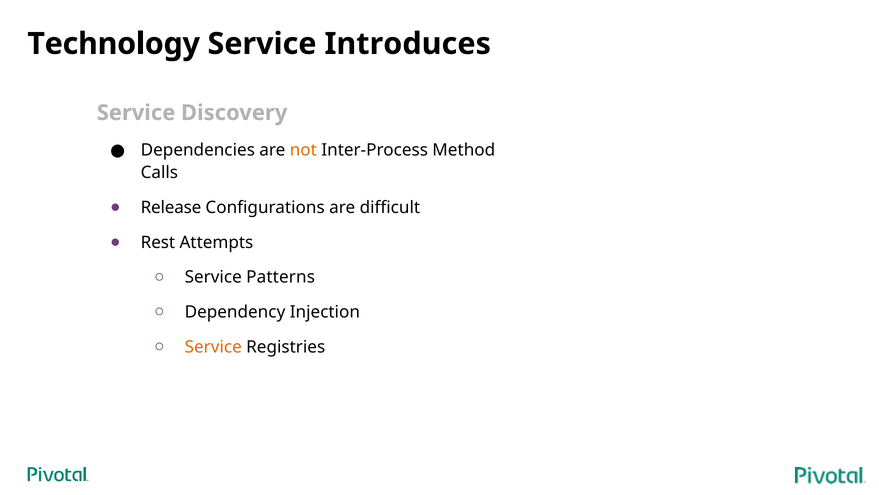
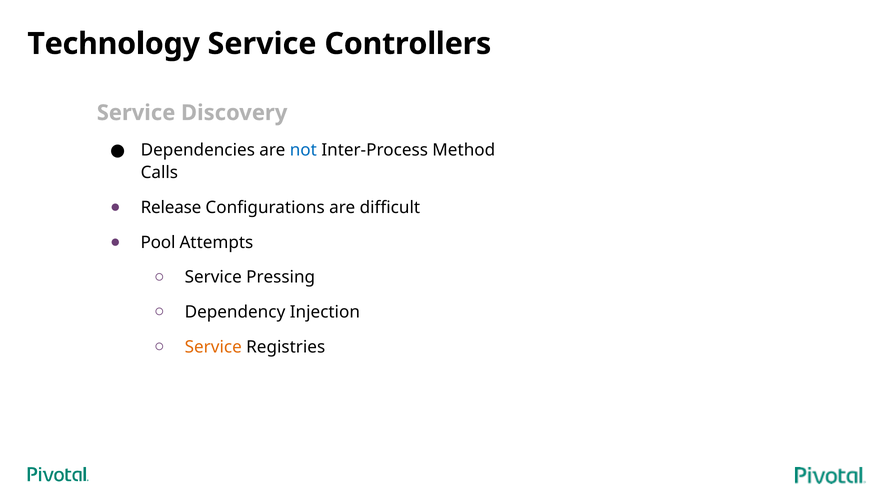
Introduces: Introduces -> Controllers (408, 44)
not colour: orange -> blue (303, 150)
Rest: Rest -> Pool (158, 242)
Patterns: Patterns -> Pressing (281, 277)
